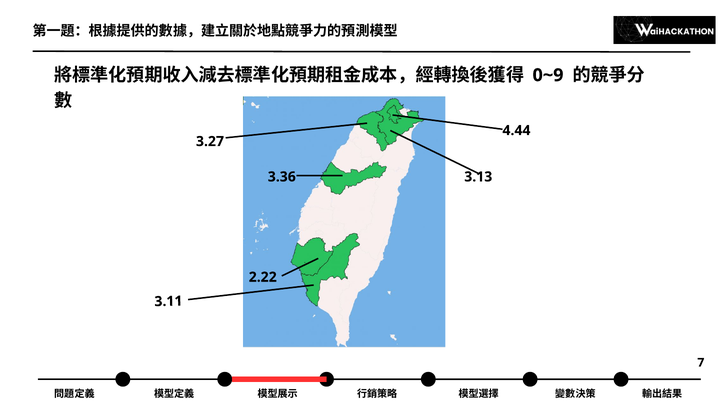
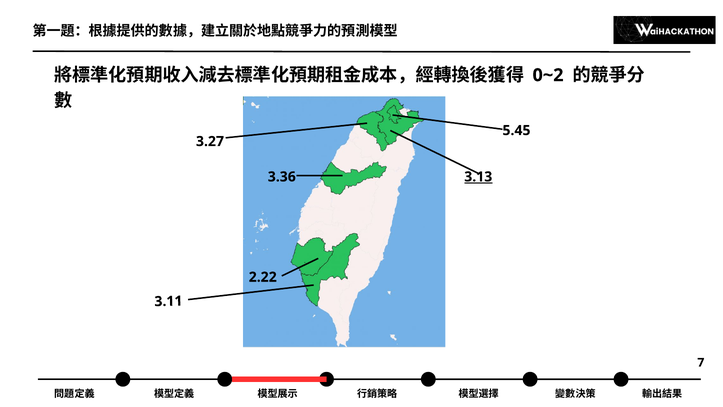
0~9: 0~9 -> 0~2 (548, 75)
4.44: 4.44 -> 5.45 (516, 130)
3.13 underline: none -> present (478, 177)
